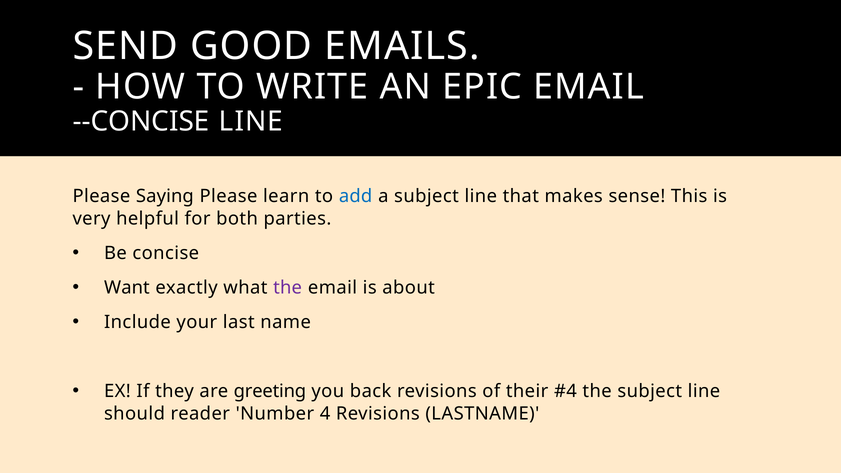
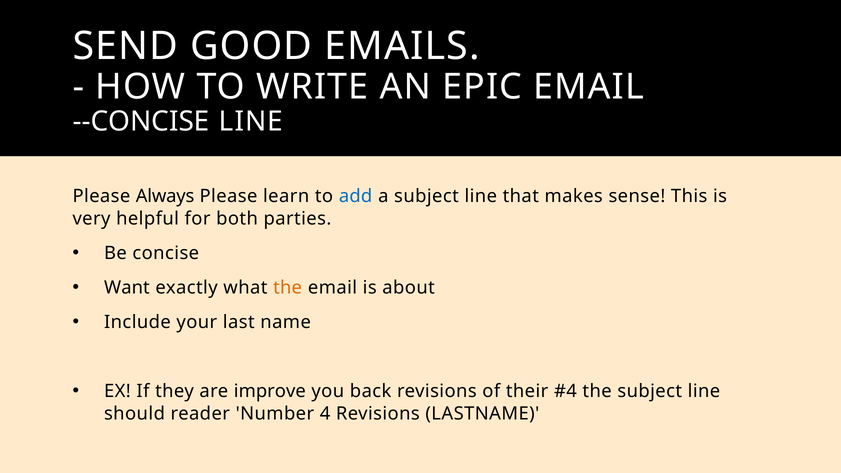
Saying: Saying -> Always (165, 196)
the colour: purple -> orange (288, 288)
greeting: greeting -> improve (270, 391)
